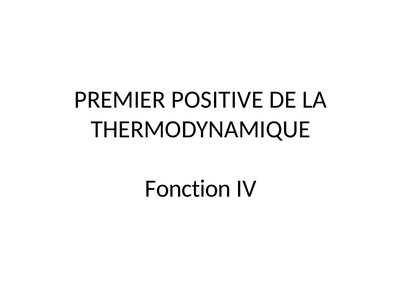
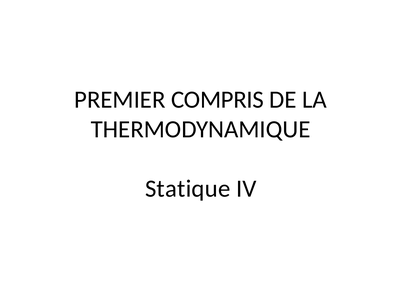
POSITIVE: POSITIVE -> COMPRIS (217, 99)
Fonction: Fonction -> Statique (188, 189)
